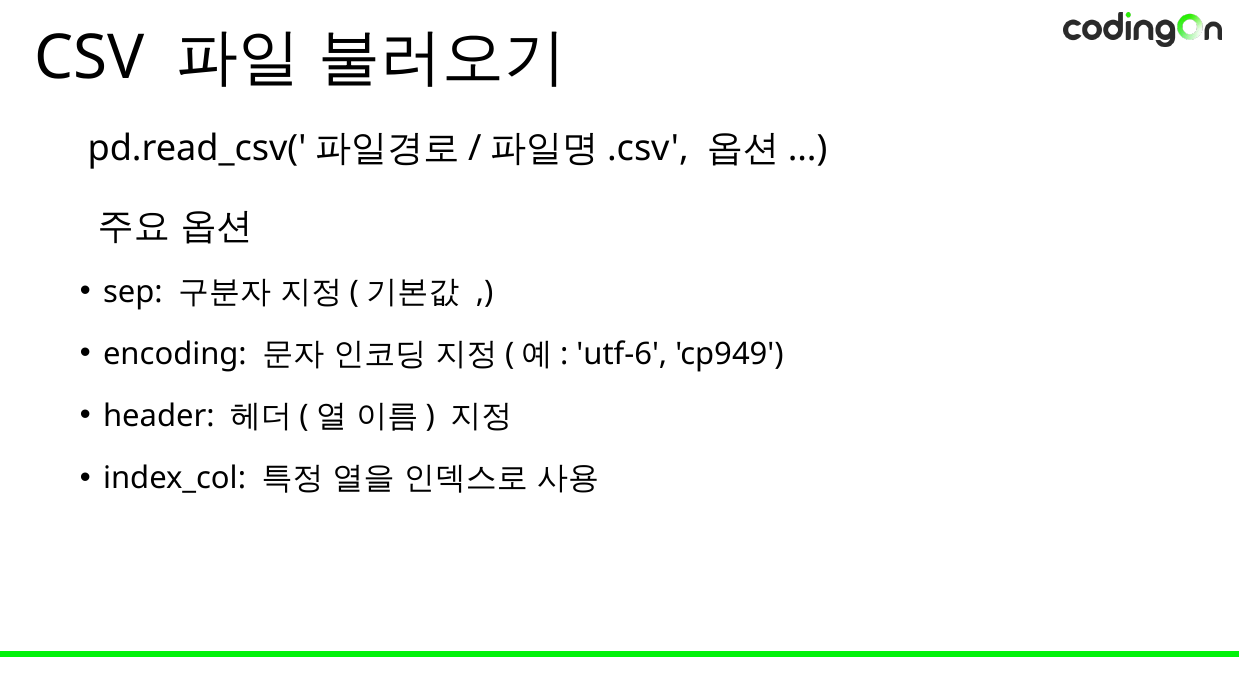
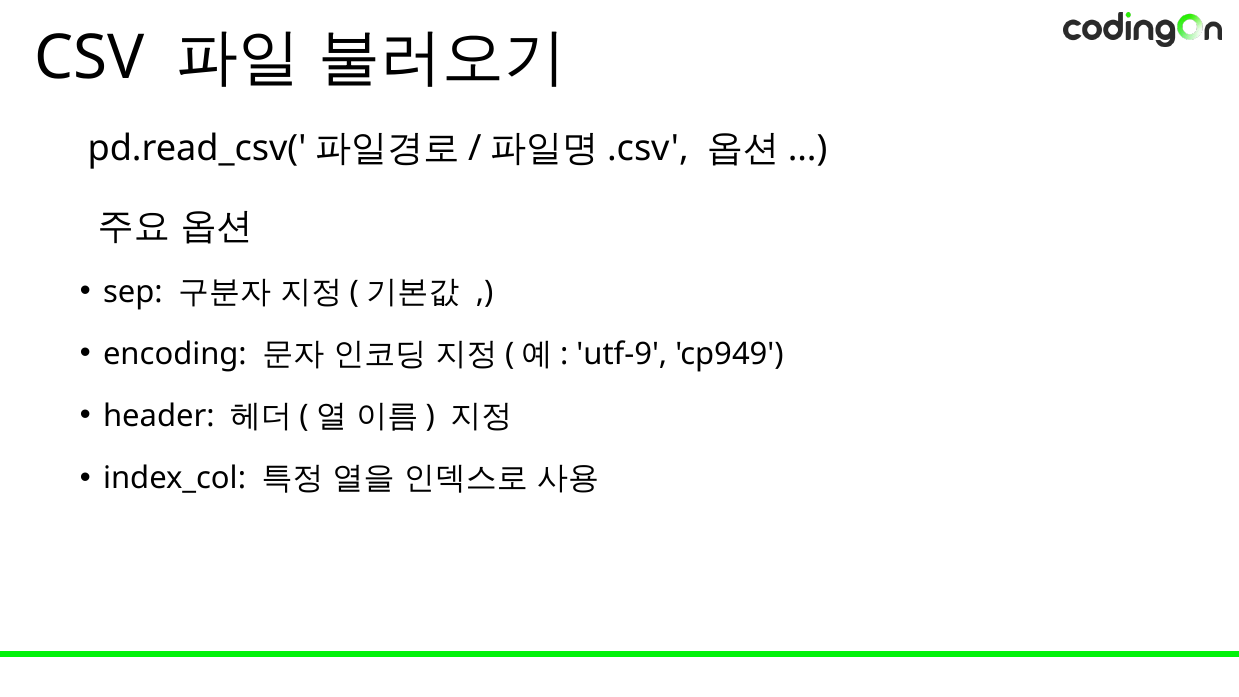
utf-6: utf-6 -> utf-9 (622, 354)
